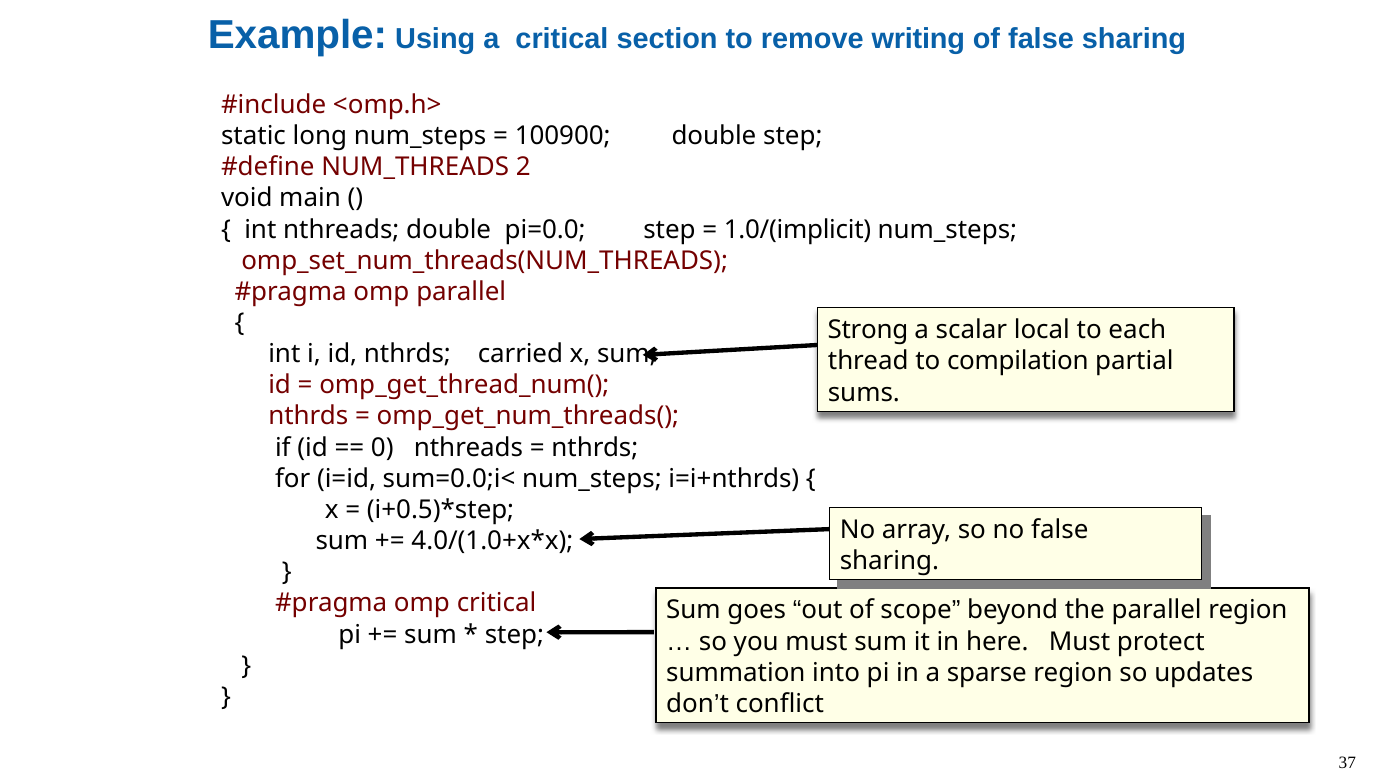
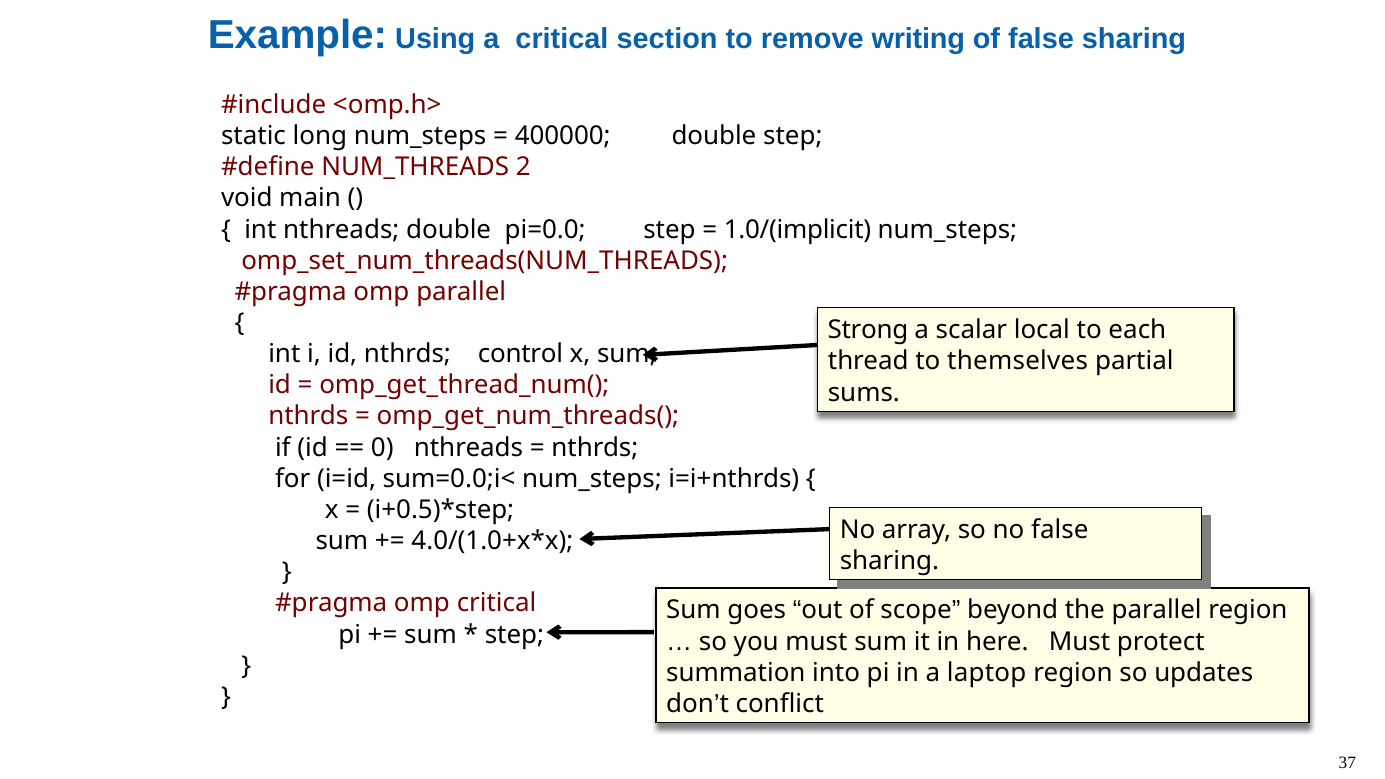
100900: 100900 -> 400000 (563, 136)
carried: carried -> control (521, 354)
compilation: compilation -> themselves (1018, 361)
sparse: sparse -> laptop (987, 673)
